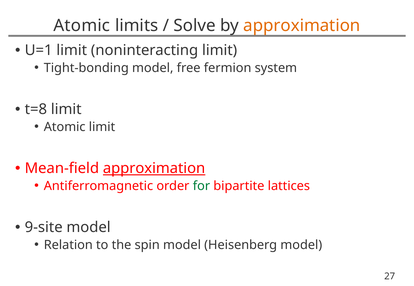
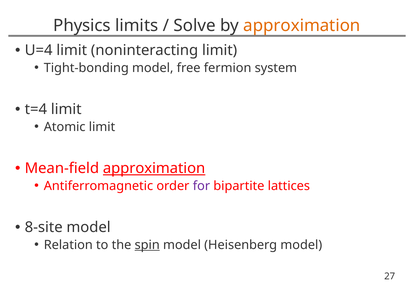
Atomic: Atomic -> Physics (82, 26)
U=1: U=1 -> U=4 (39, 51)
t=8: t=8 -> t=4 (36, 110)
for colour: green -> purple (201, 186)
9-site: 9-site -> 8-site (44, 228)
spin underline: none -> present (147, 245)
